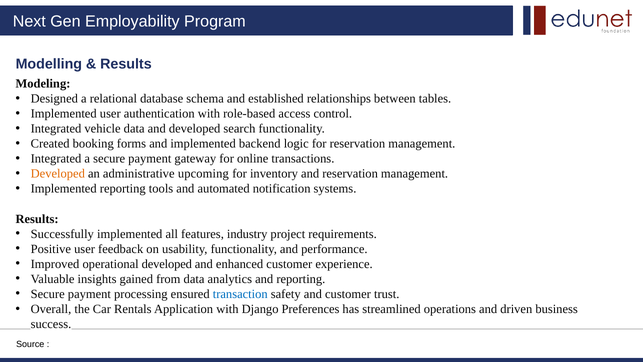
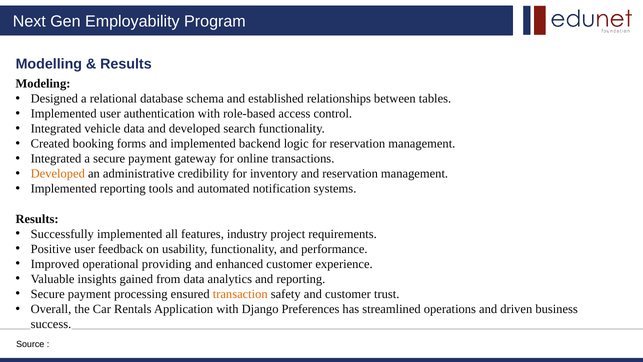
upcoming: upcoming -> credibility (203, 174)
operational developed: developed -> providing (167, 264)
transaction colour: blue -> orange (240, 294)
